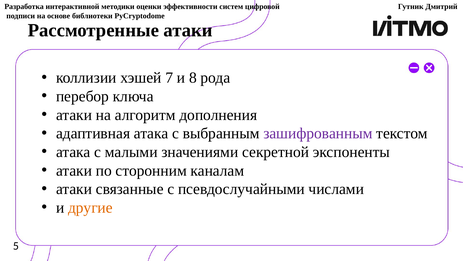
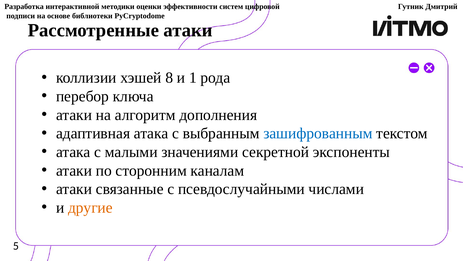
7: 7 -> 8 (169, 78)
8: 8 -> 1 (193, 78)
зашифрованным colour: purple -> blue (318, 133)
